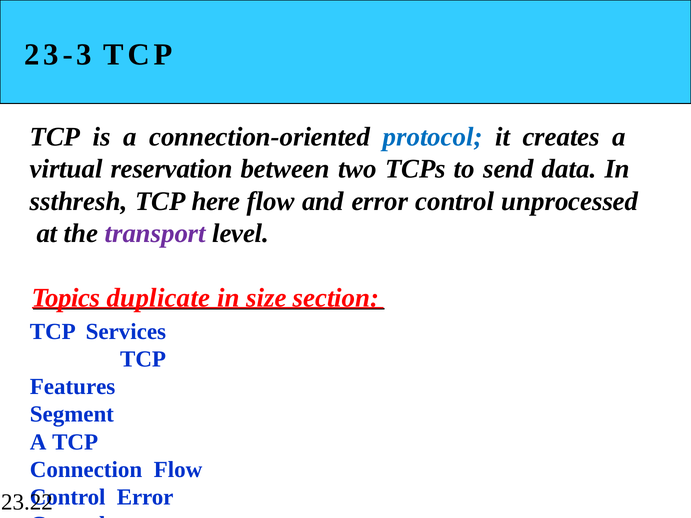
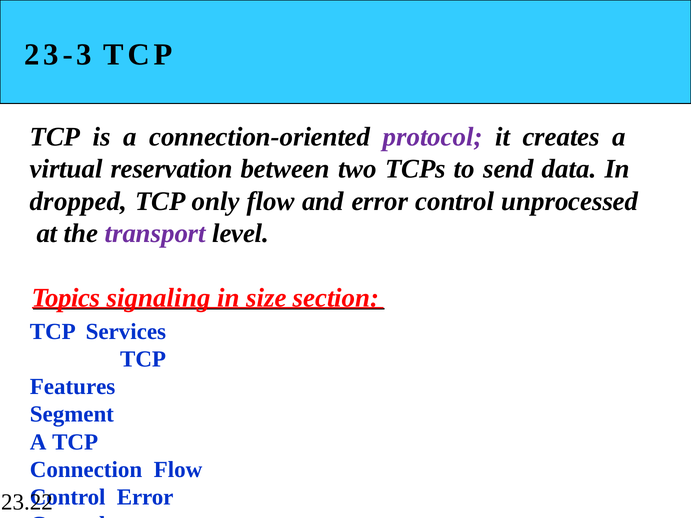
protocol colour: blue -> purple (433, 137)
ssthresh: ssthresh -> dropped (78, 201)
here: here -> only (216, 201)
duplicate: duplicate -> signaling (159, 298)
